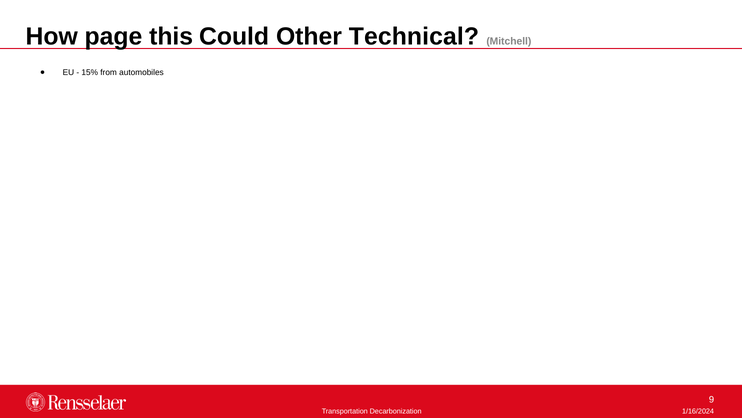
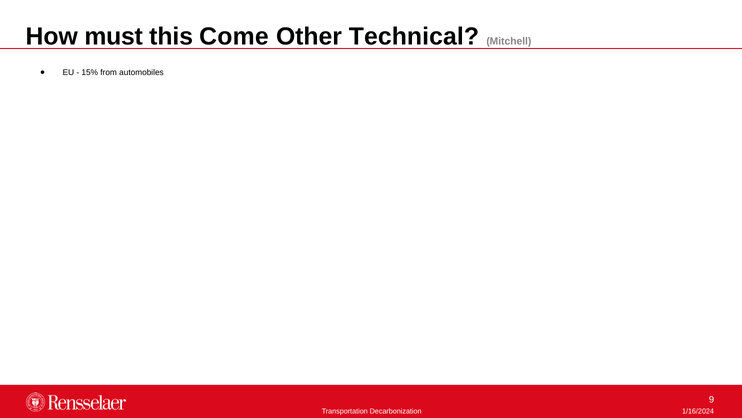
page: page -> must (114, 37)
Could: Could -> Come (234, 37)
